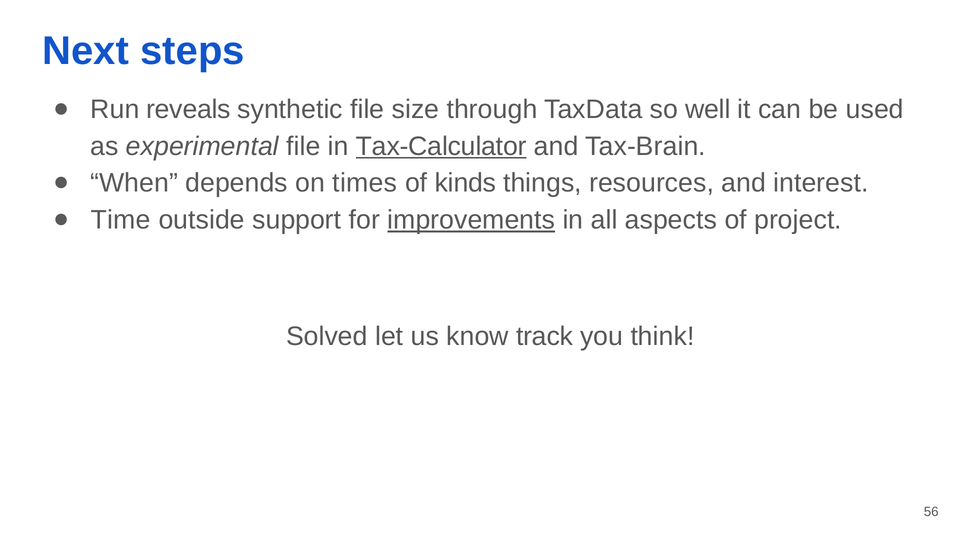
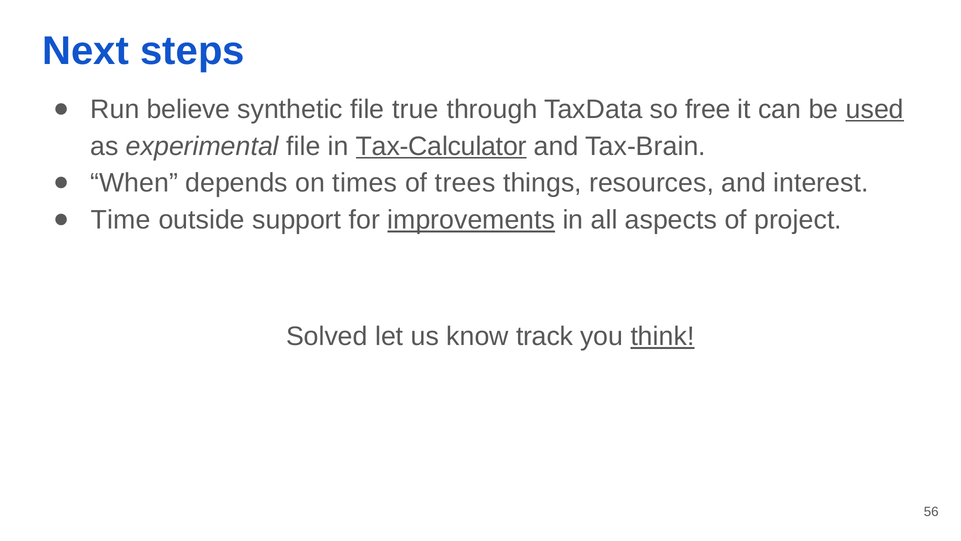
reveals: reveals -> believe (188, 109)
size: size -> true (415, 109)
well: well -> free (708, 109)
used underline: none -> present (875, 109)
kinds: kinds -> trees (465, 183)
think underline: none -> present (662, 336)
